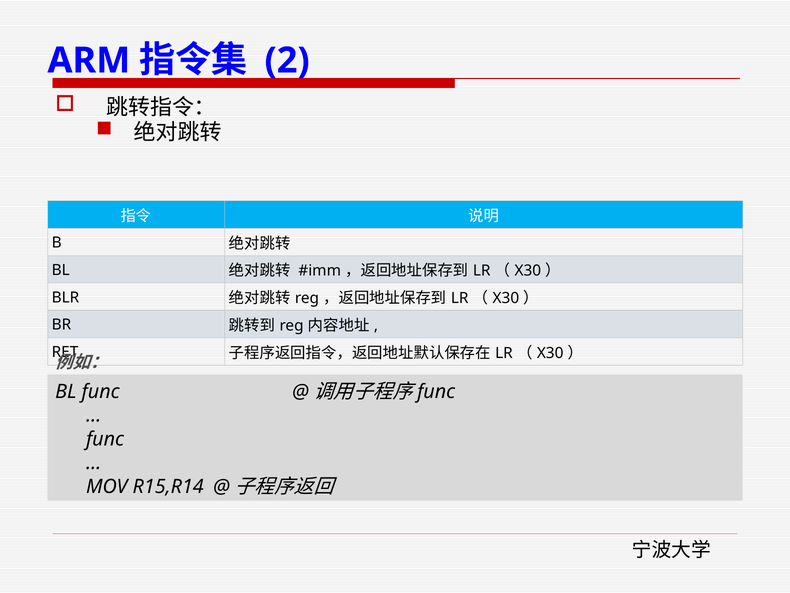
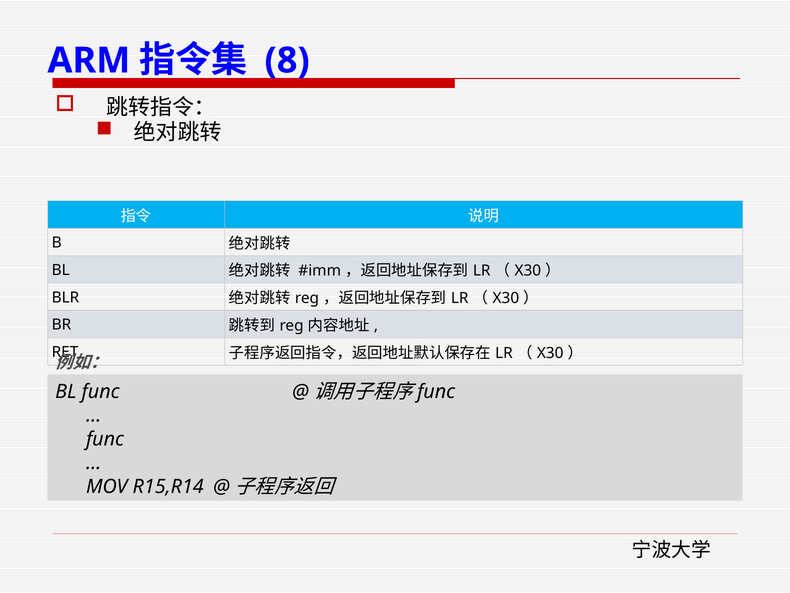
2: 2 -> 8 (287, 60)
